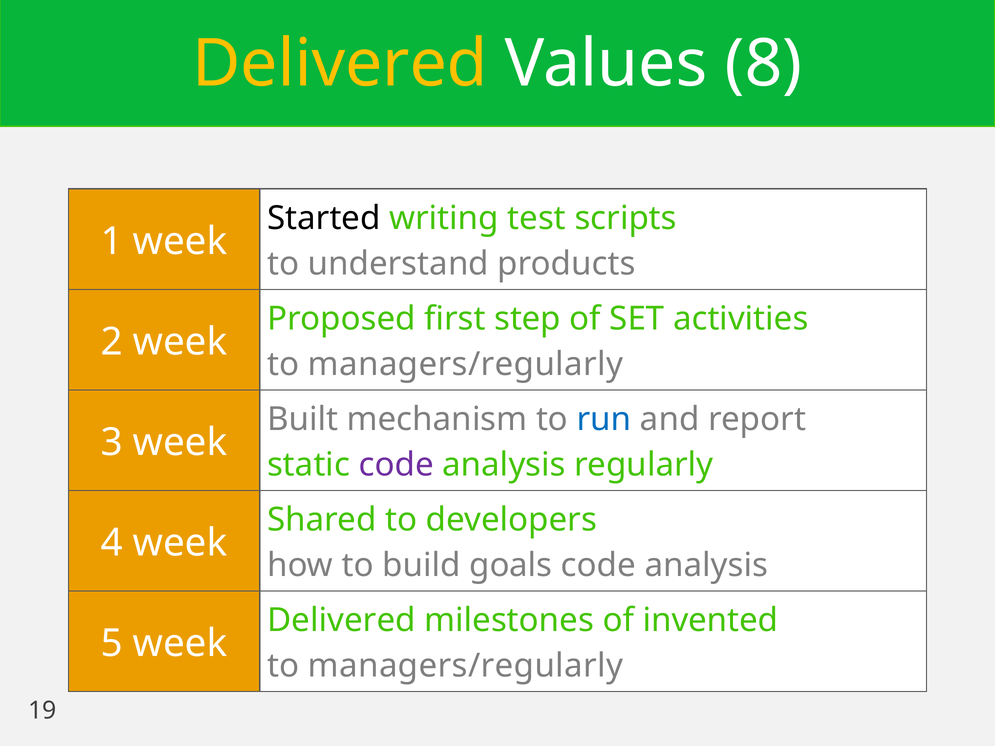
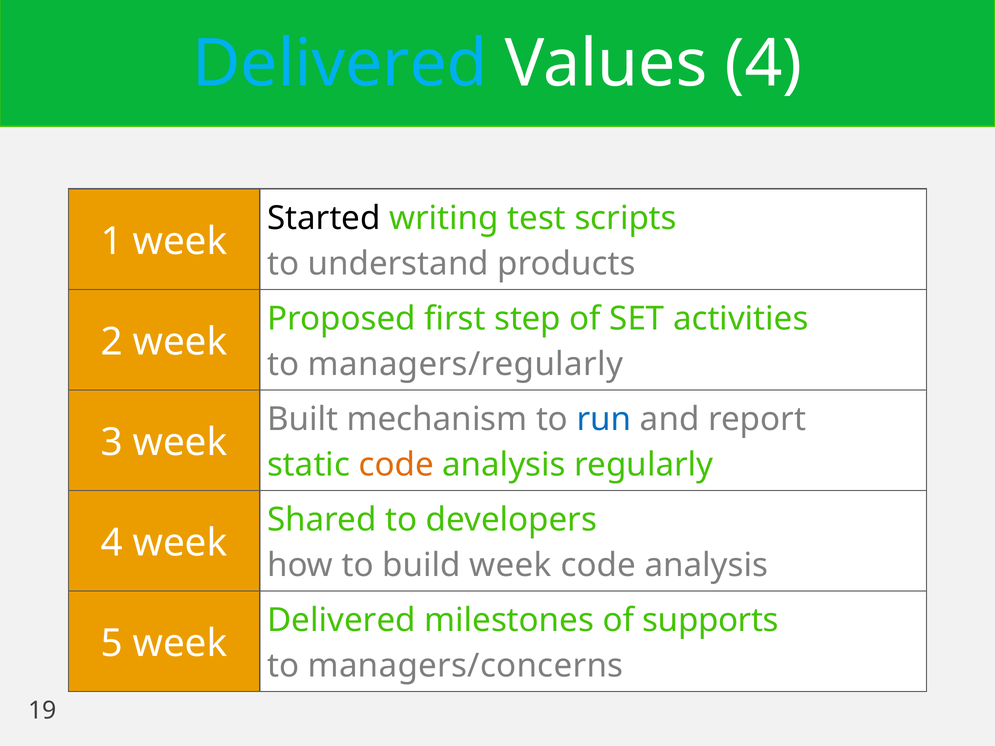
Delivered colour: yellow -> light blue (340, 64)
Values 8: 8 -> 4 (763, 64)
code colour: purple -> orange (396, 465)
build goals: goals -> week (511, 565)
invented: invented -> supports (711, 621)
managers/regularly: managers/regularly -> managers/concerns (466, 666)
